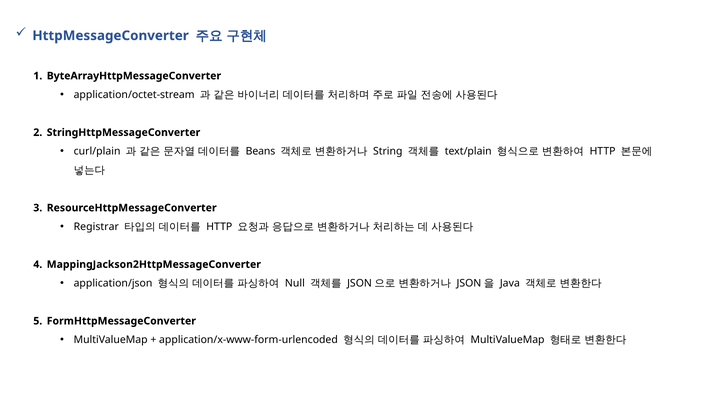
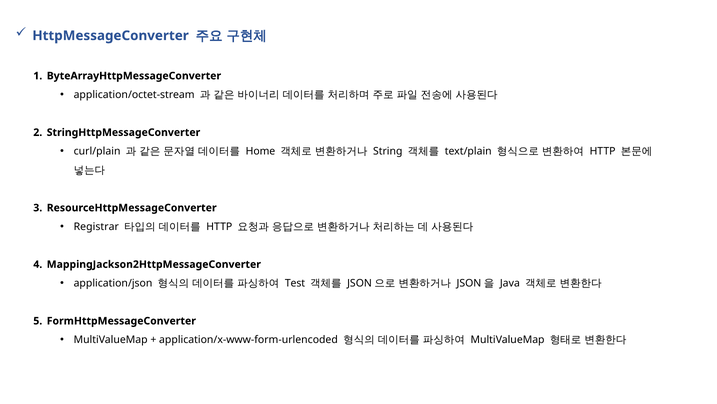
Beans: Beans -> Home (260, 151)
Null: Null -> Test (295, 283)
